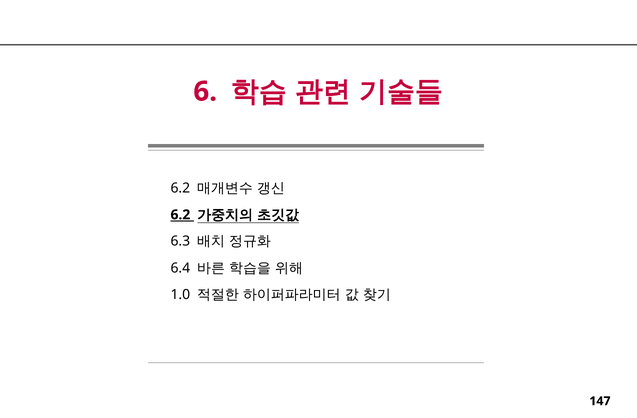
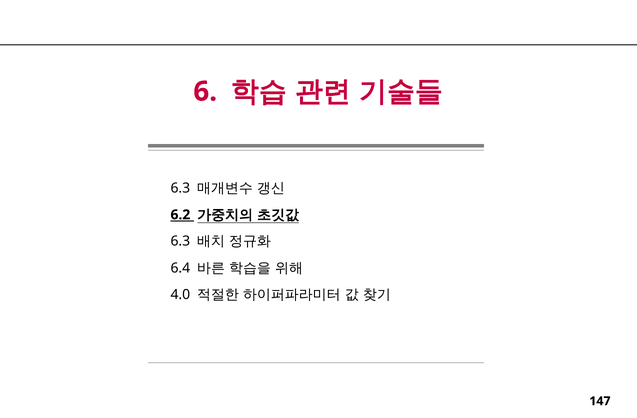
6.2: 6.2 -> 6.3 (180, 188)
1.0: 1.0 -> 4.0 (180, 295)
